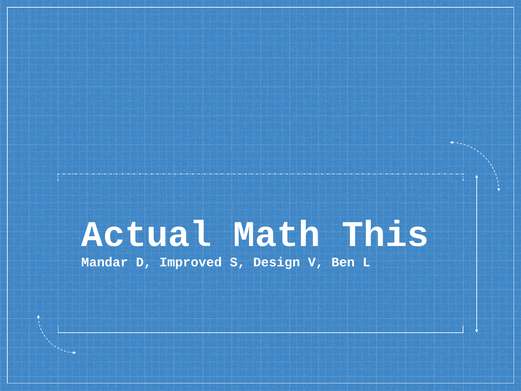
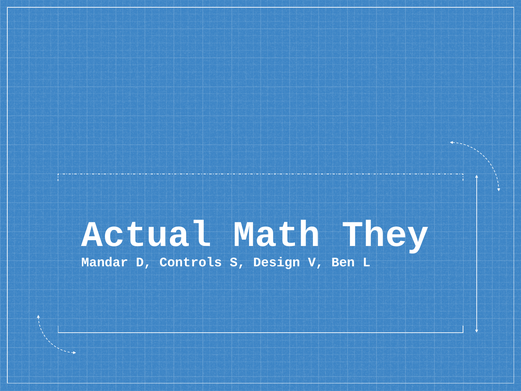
This: This -> They (385, 234)
Improved: Improved -> Controls (191, 262)
